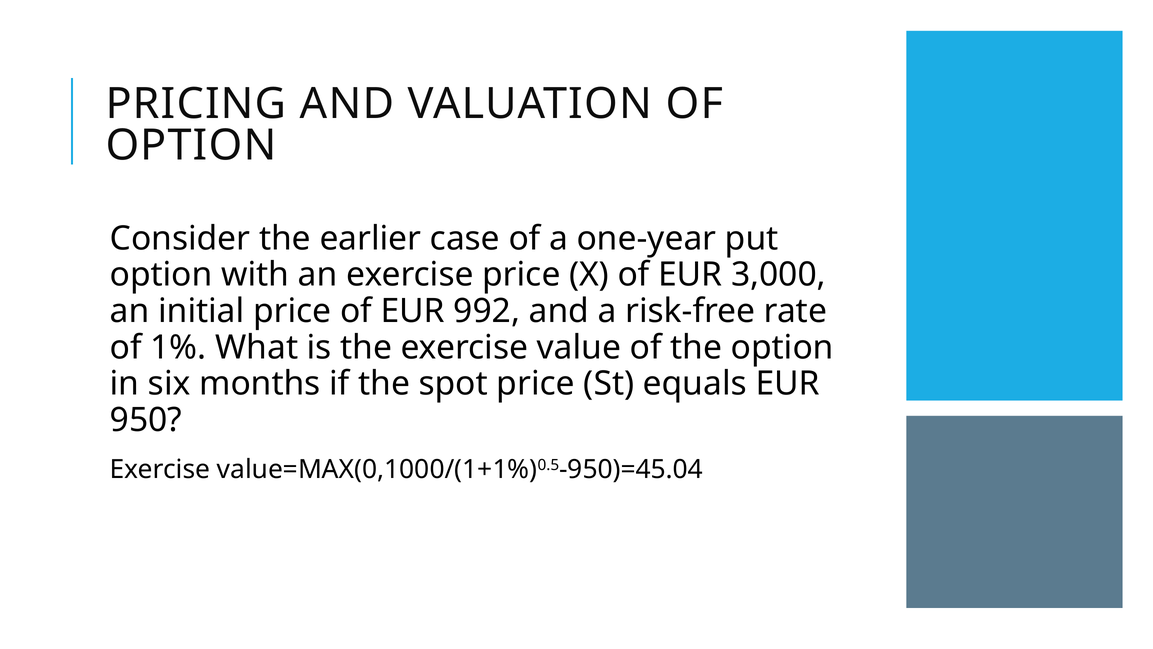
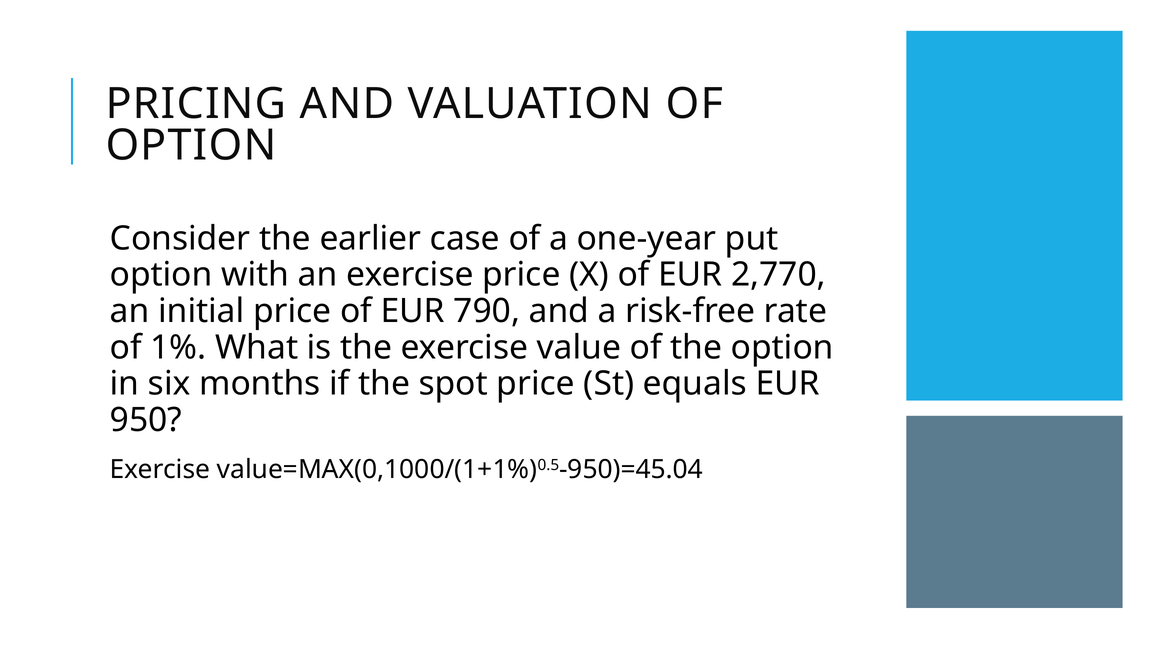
3,000: 3,000 -> 2,770 (778, 275)
992: 992 -> 790 (487, 311)
